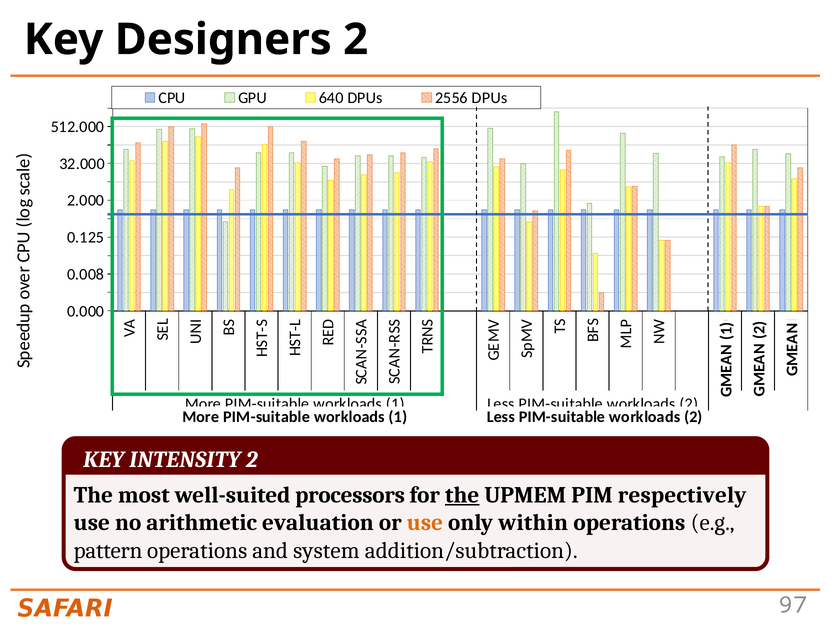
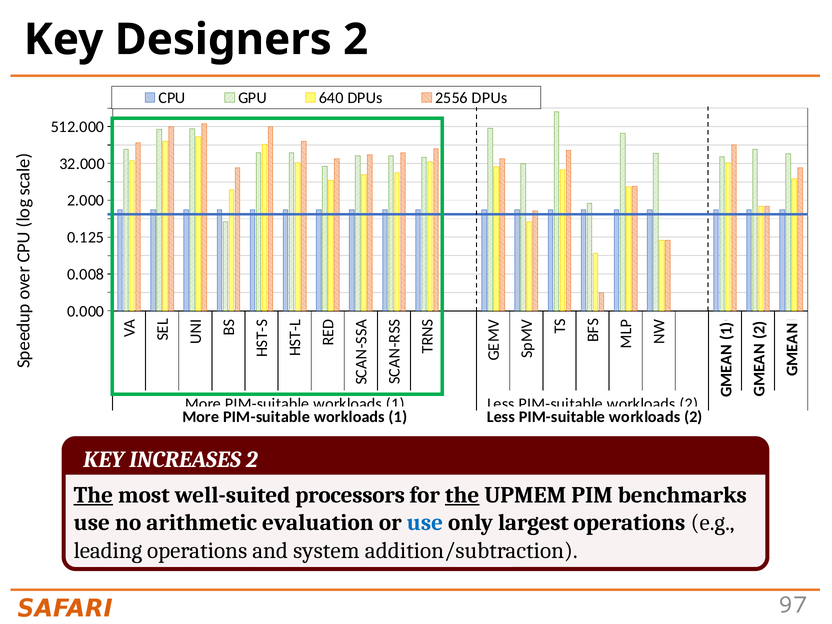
INTENSITY: INTENSITY -> INCREASES (185, 459)
The underline: none -> present (93, 495)
respectively: respectively -> benchmarks (682, 495)
use colour: orange -> blue (425, 523)
within: within -> largest (533, 523)
pattern: pattern -> leading (108, 550)
